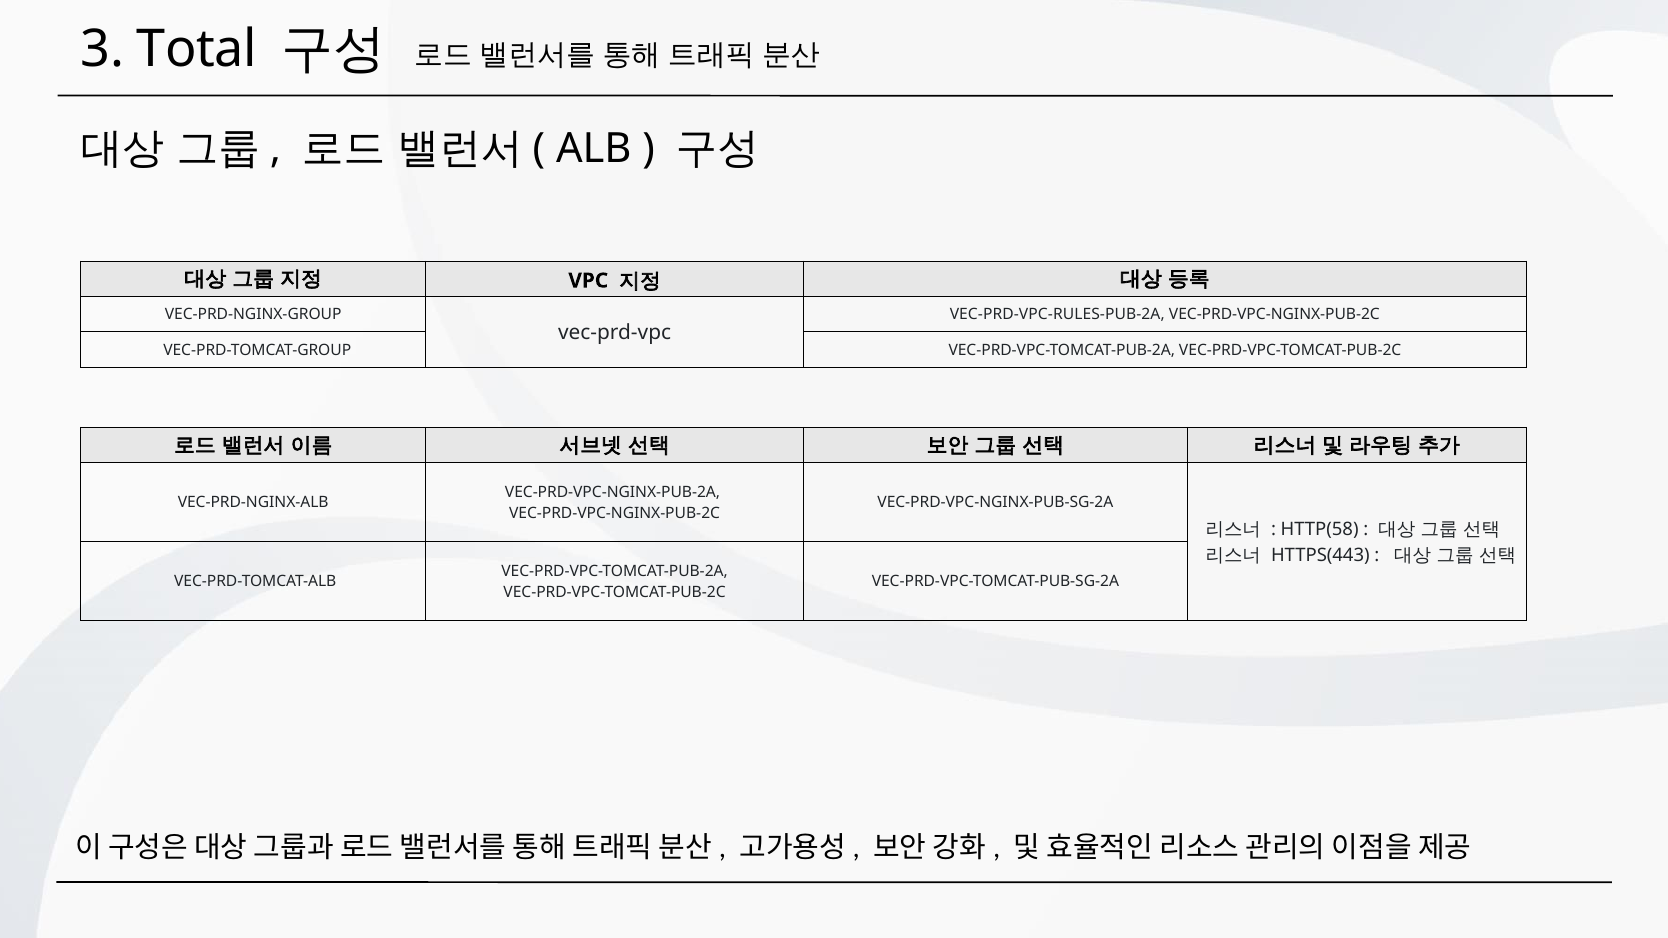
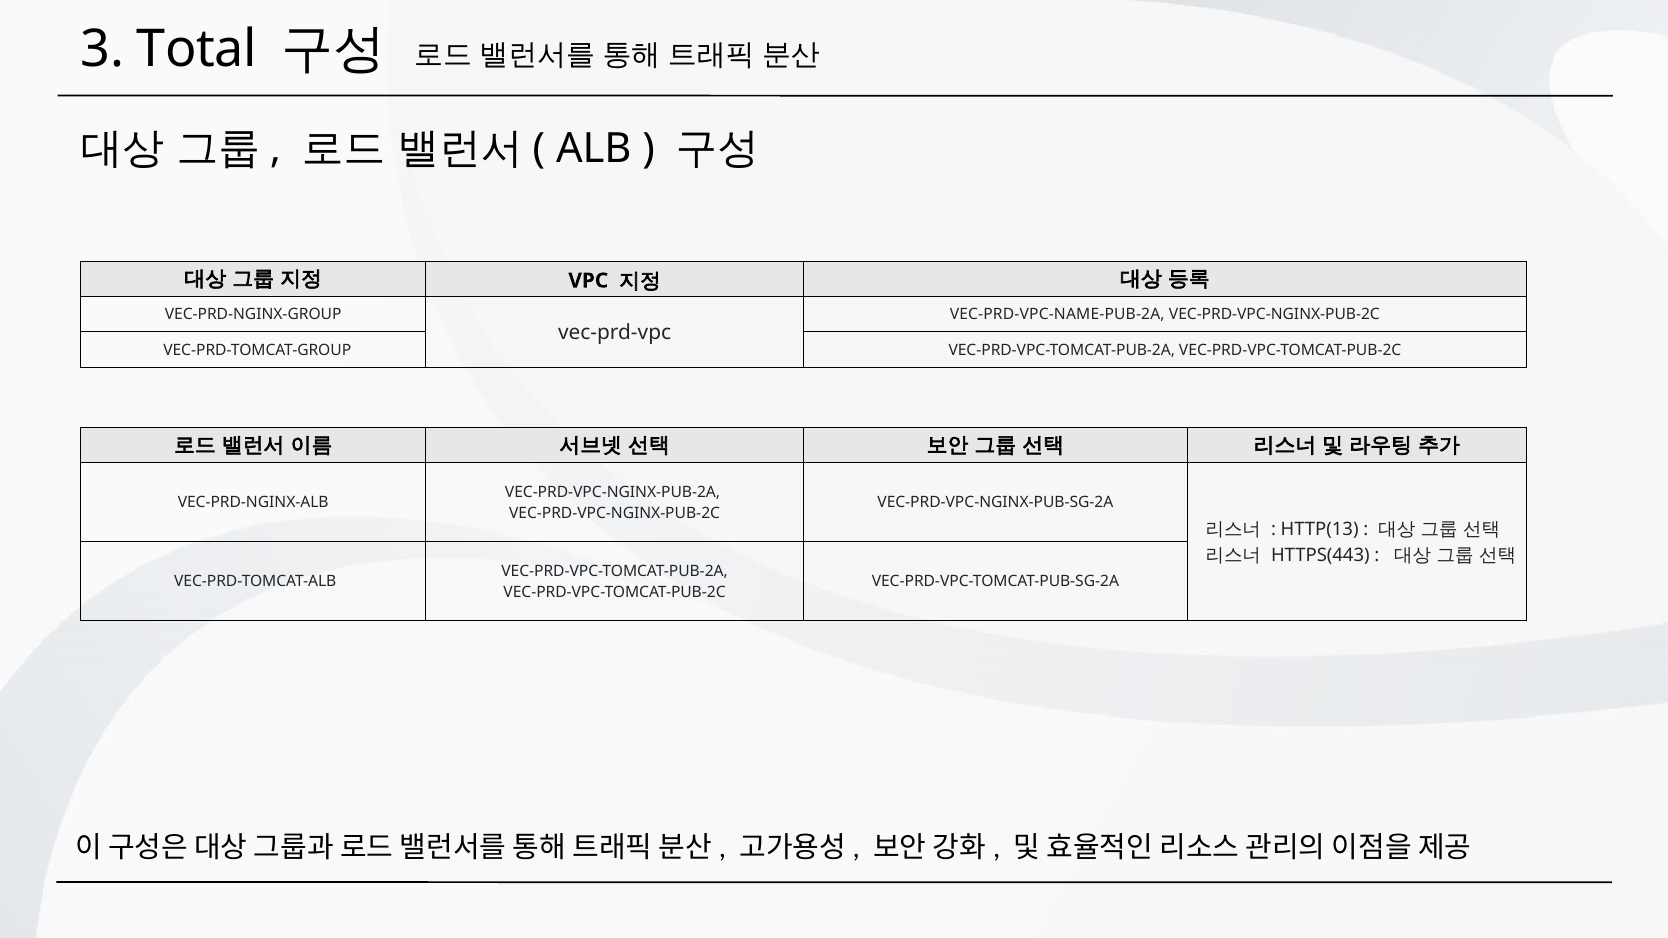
VEC-PRD-VPC-RULES-PUB-2A: VEC-PRD-VPC-RULES-PUB-2A -> VEC-PRD-VPC-NAME-PUB-2A (1057, 315)
HTTP(58: HTTP(58 -> HTTP(13 (1320, 530)
